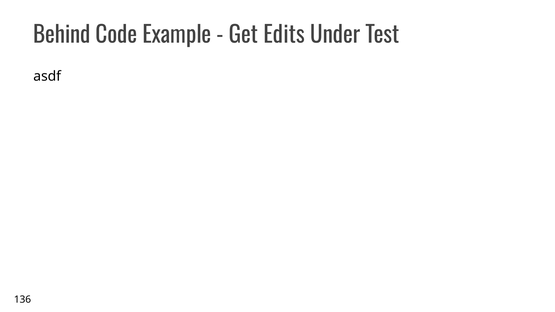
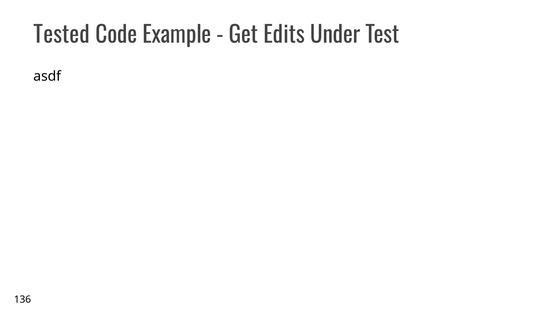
Behind: Behind -> Tested (62, 35)
